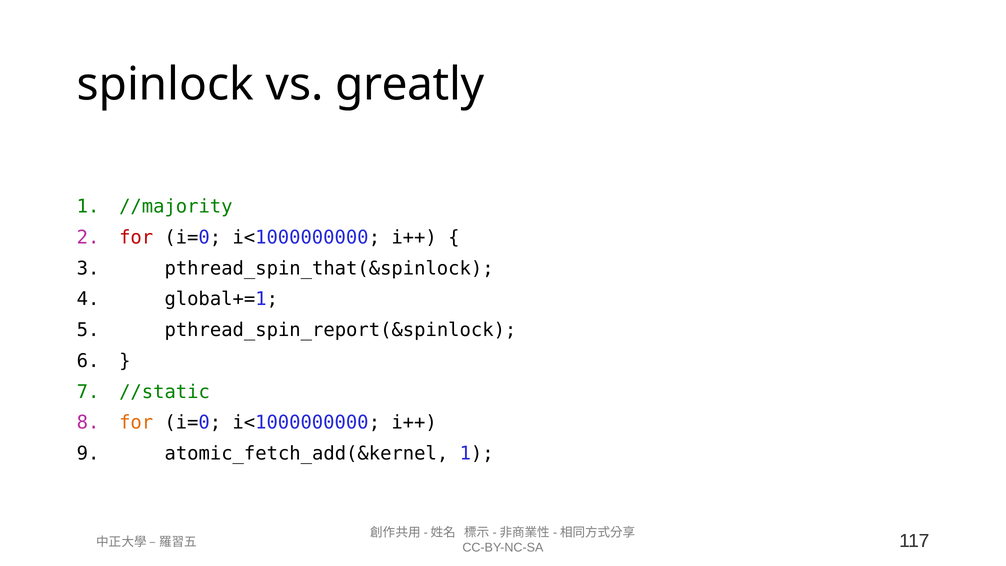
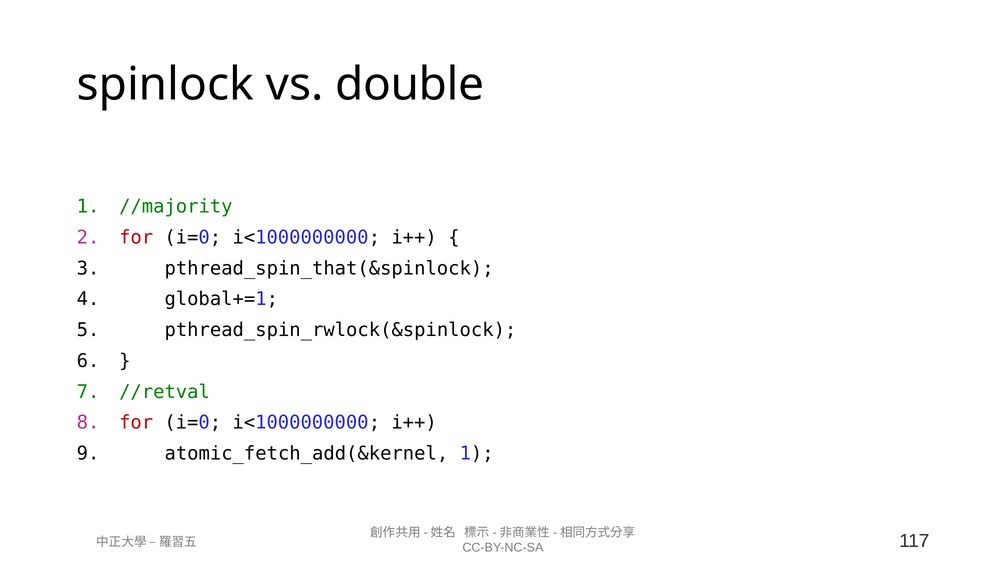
greatly: greatly -> double (410, 85)
pthread_spin_report(&spinlock: pthread_spin_report(&spinlock -> pthread_spin_rwlock(&spinlock (340, 330)
//static: //static -> //retval (165, 392)
for colour: orange -> red (136, 423)
